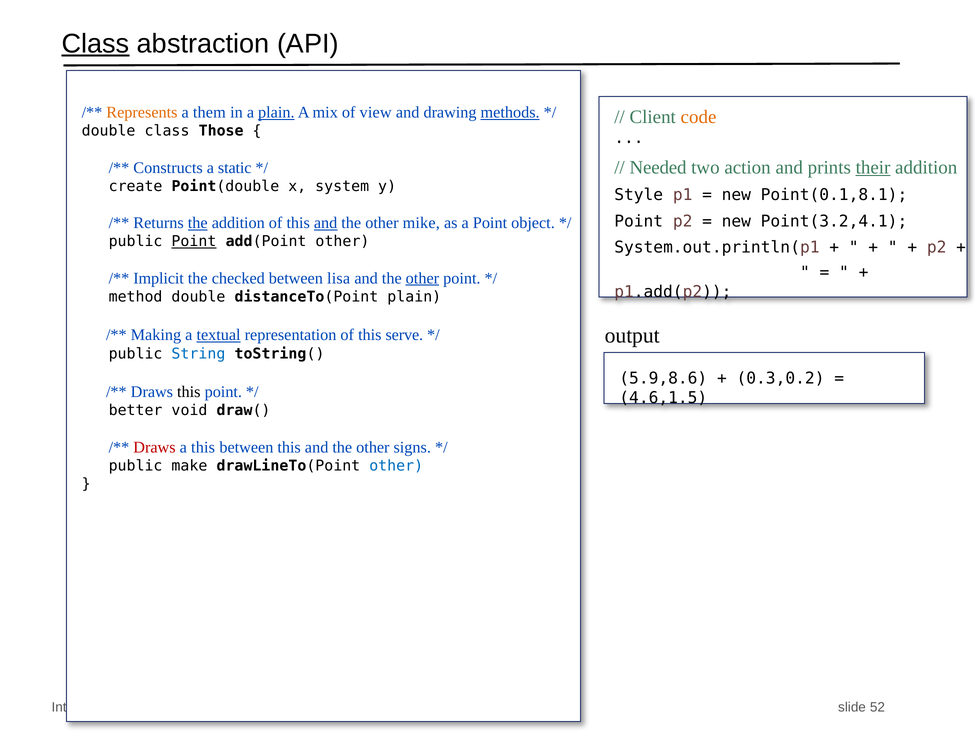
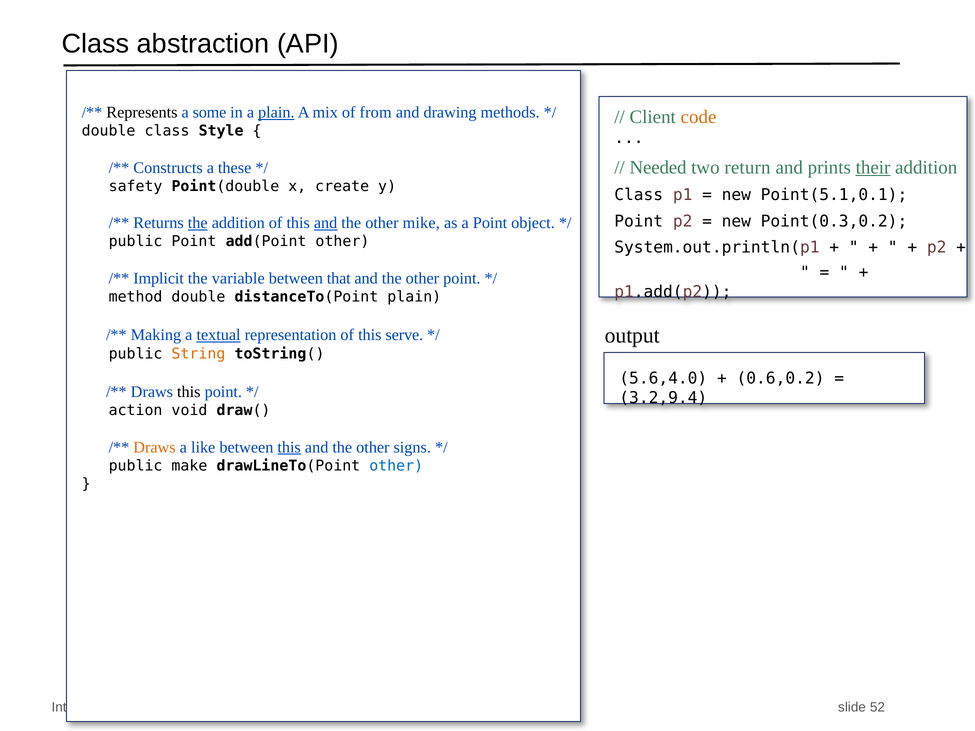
Class underline: present -> none (96, 44)
Represents colour: orange -> black (142, 112)
them: them -> some (210, 112)
view: view -> from (376, 112)
methods underline: present -> none (510, 112)
Those: Those -> Style (221, 131)
action: action -> return (747, 167)
static: static -> these (235, 168)
create: create -> safety (136, 186)
system: system -> create (342, 186)
Style: Style -> Class (639, 195)
Point(0.1,8.1: Point(0.1,8.1 -> Point(5.1,0.1 (834, 195)
Point(3.2,4.1: Point(3.2,4.1 -> Point(0.3,0.2 (834, 221)
Point underline: present -> none (194, 242)
checked: checked -> variable (238, 278)
lisa: lisa -> that (339, 278)
other underline: present -> none (422, 278)
String colour: blue -> orange (198, 354)
5.9,8.6: 5.9,8.6 -> 5.6,4.0 (663, 379)
0.3,0.2: 0.3,0.2 -> 0.6,0.2 (781, 379)
4.6,1.5: 4.6,1.5 -> 3.2,9.4 (663, 398)
better: better -> action (136, 411)
Draws colour: red -> orange (154, 447)
a this: this -> like (203, 447)
this underline: none -> present (289, 447)
